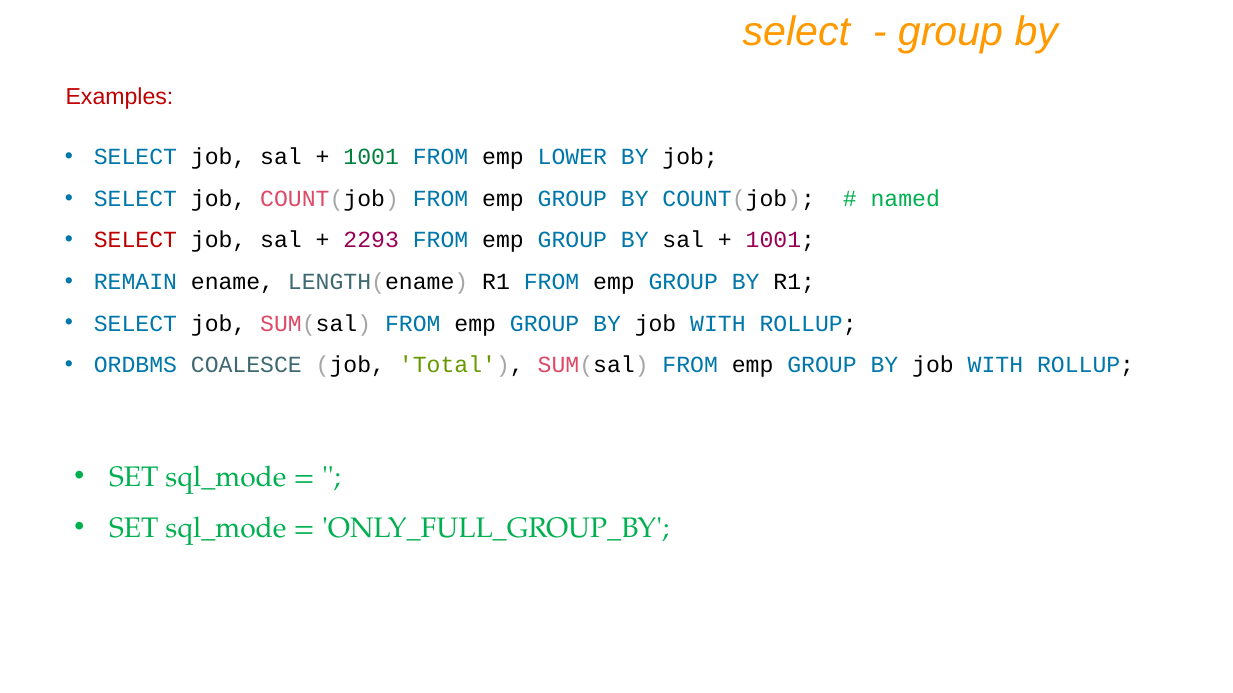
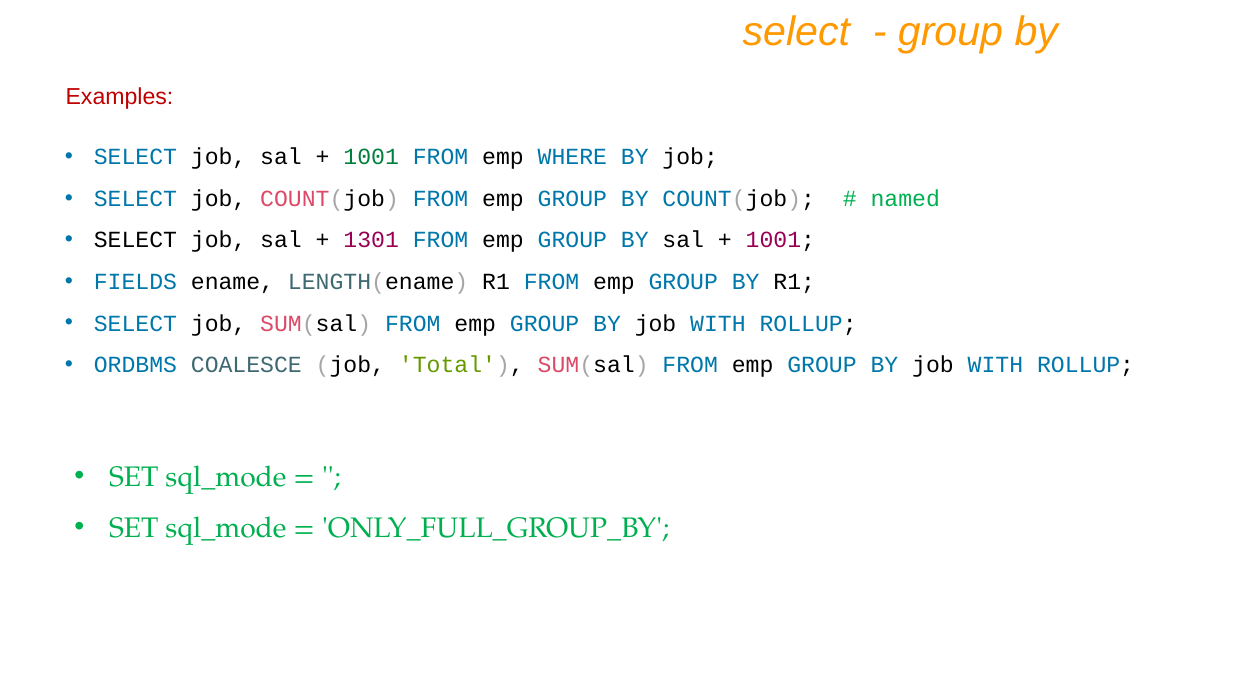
LOWER: LOWER -> WHERE (572, 157)
SELECT colour: red -> black (135, 240)
2293: 2293 -> 1301 (371, 240)
REMAIN: REMAIN -> FIELDS (135, 282)
